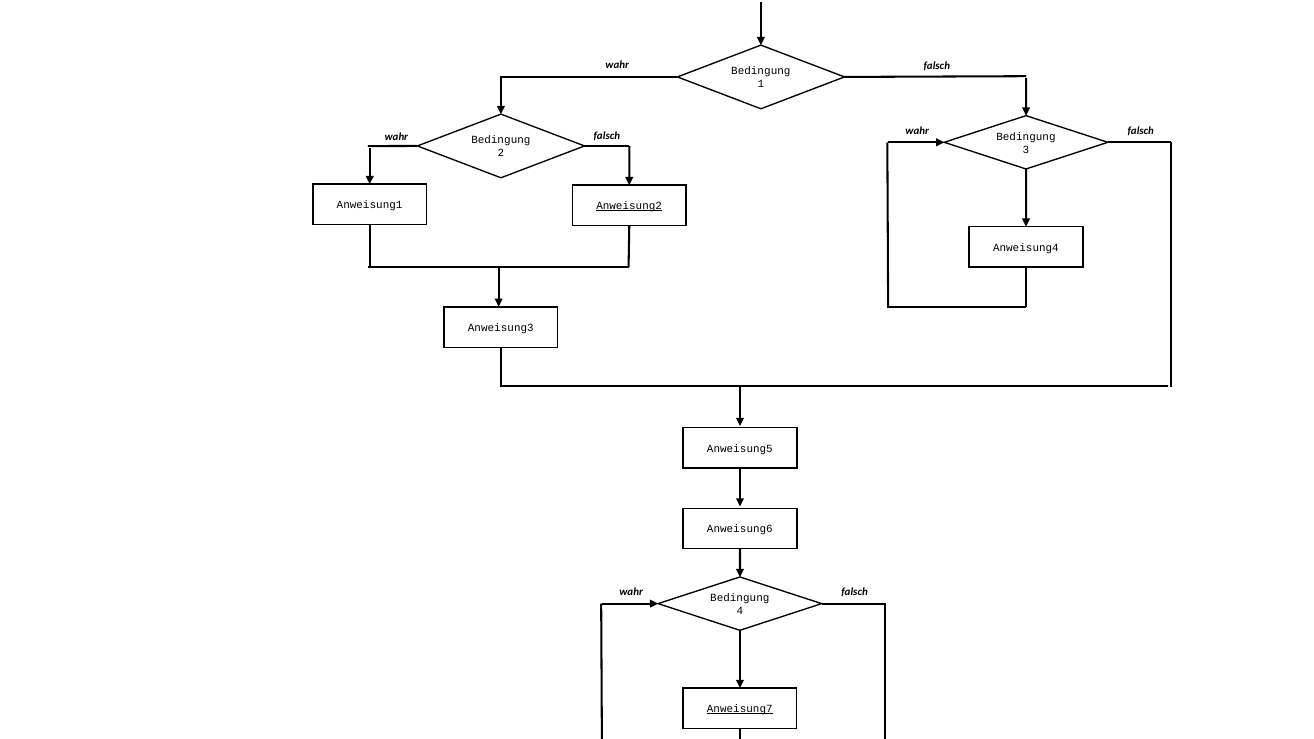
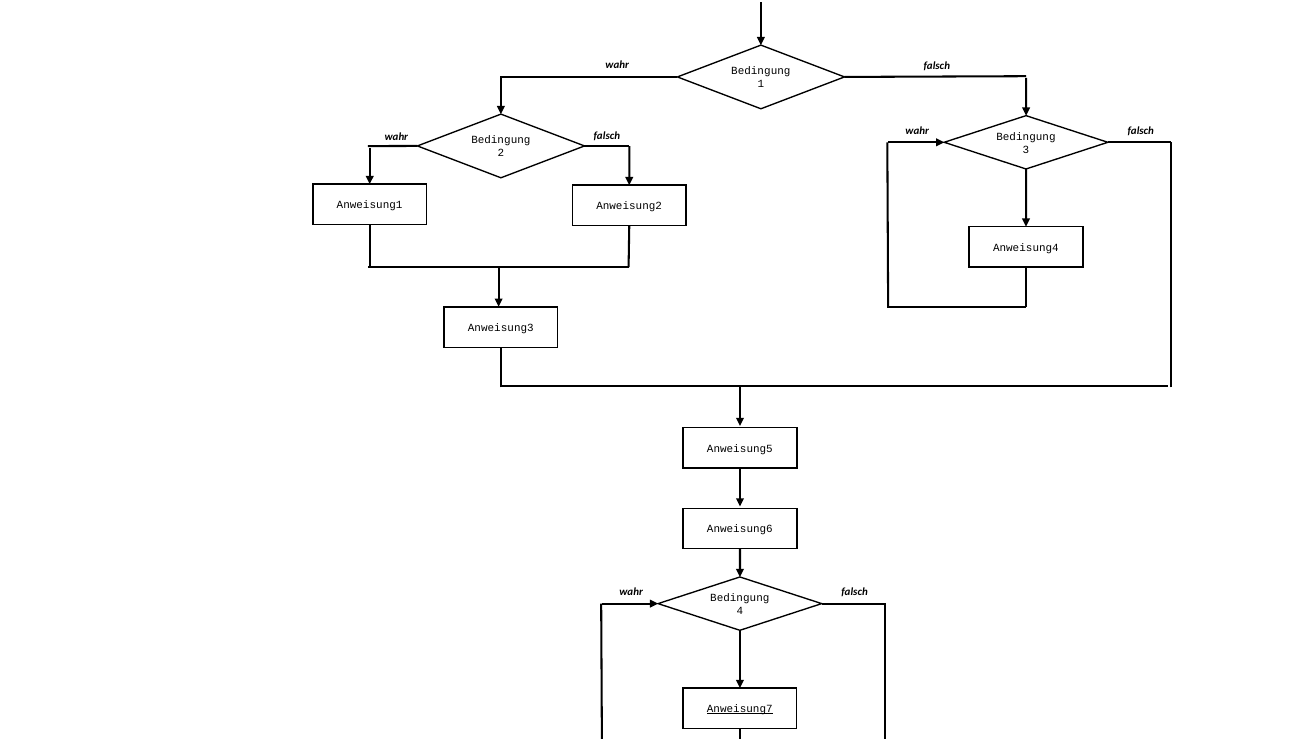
Anweisung2 underline: present -> none (629, 206)
